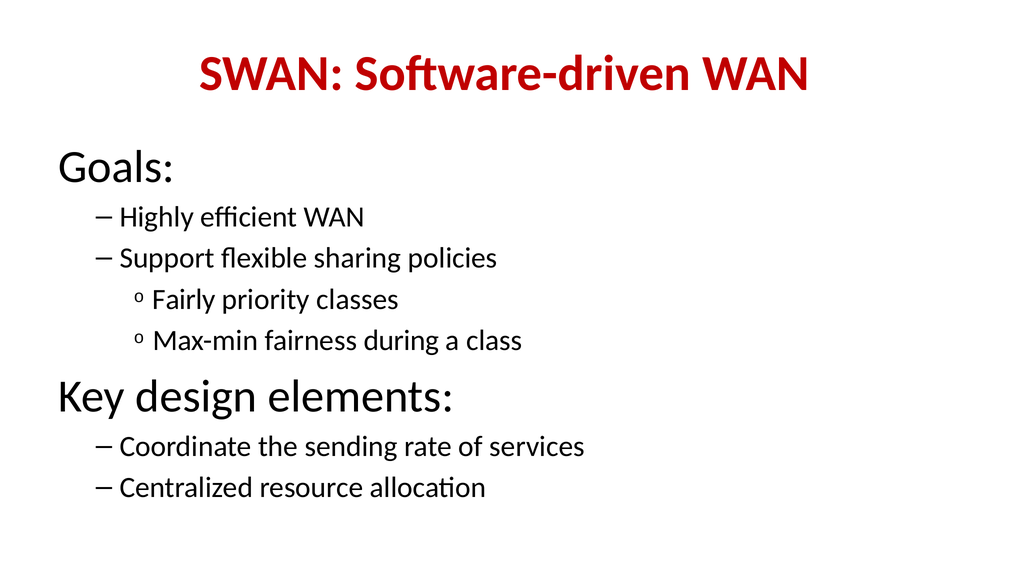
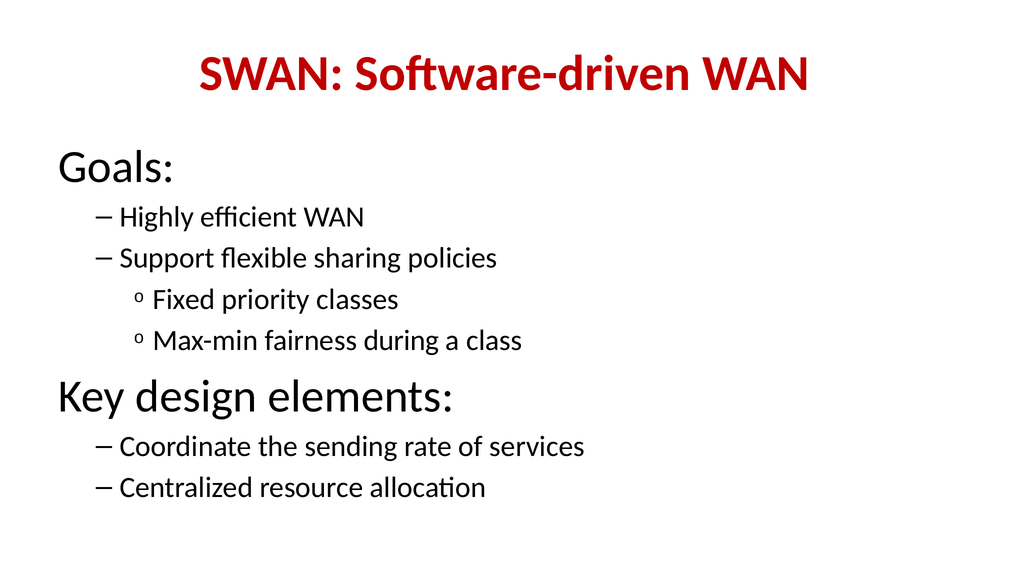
Fairly: Fairly -> Fixed (184, 300)
